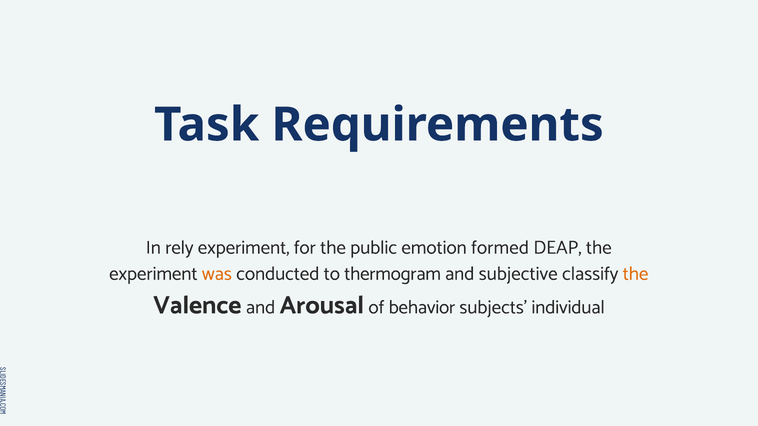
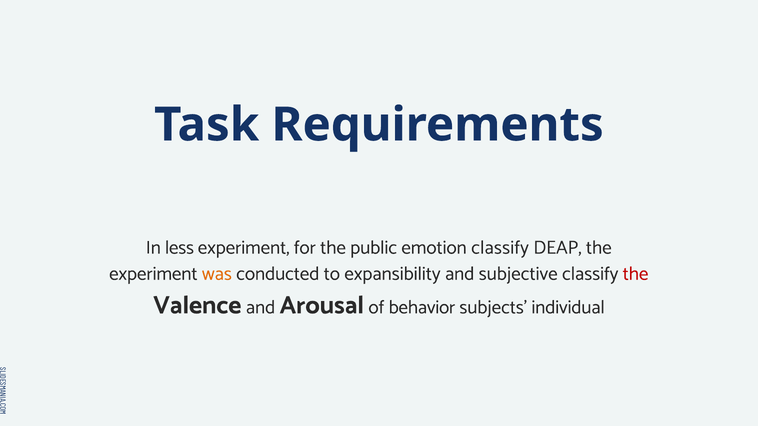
rely: rely -> less (179, 248)
emotion formed: formed -> classify (500, 248)
thermogram: thermogram -> expansibility (392, 274)
the colour: orange -> red (636, 274)
